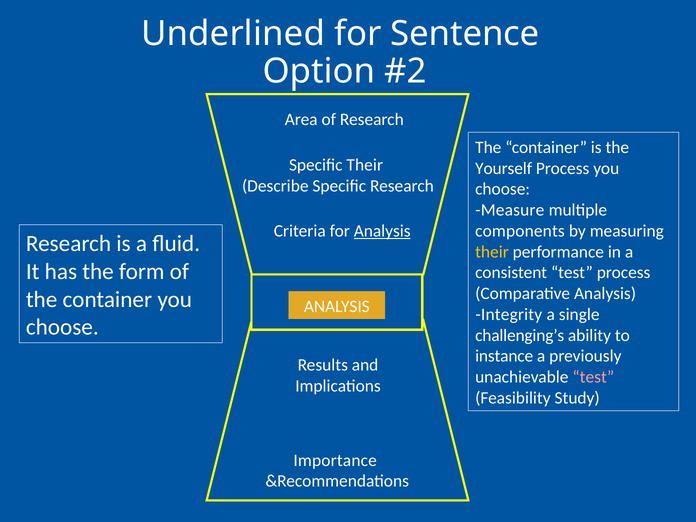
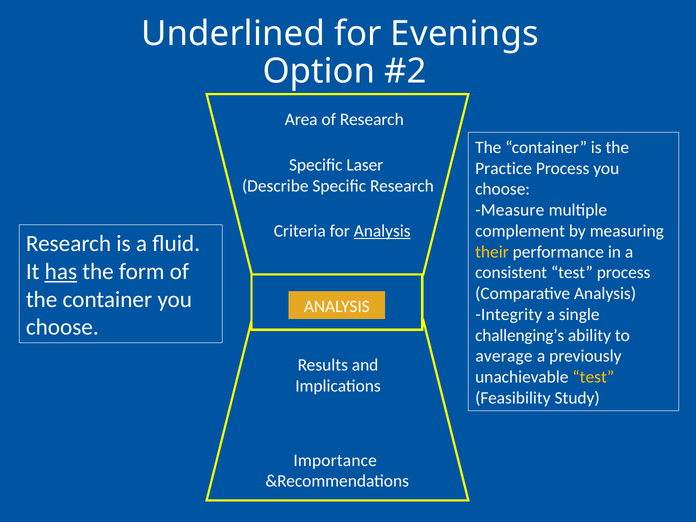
Sentence: Sentence -> Evenings (465, 34)
Specific Their: Their -> Laser (365, 165)
Yourself: Yourself -> Practice (504, 168)
components: components -> complement (520, 231)
has underline: none -> present (61, 272)
instance: instance -> average (504, 356)
test colour: pink -> yellow (593, 377)
